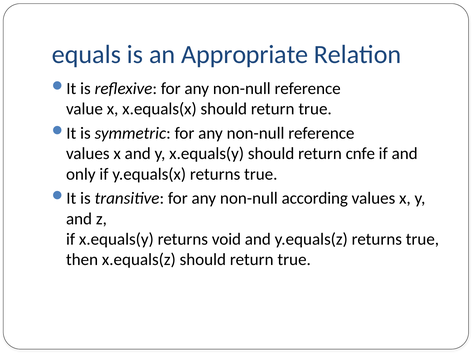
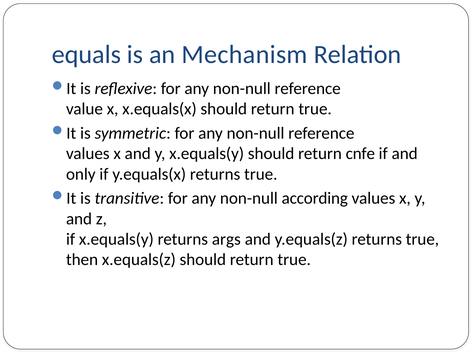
Appropriate: Appropriate -> Mechanism (245, 55)
void: void -> args (226, 239)
